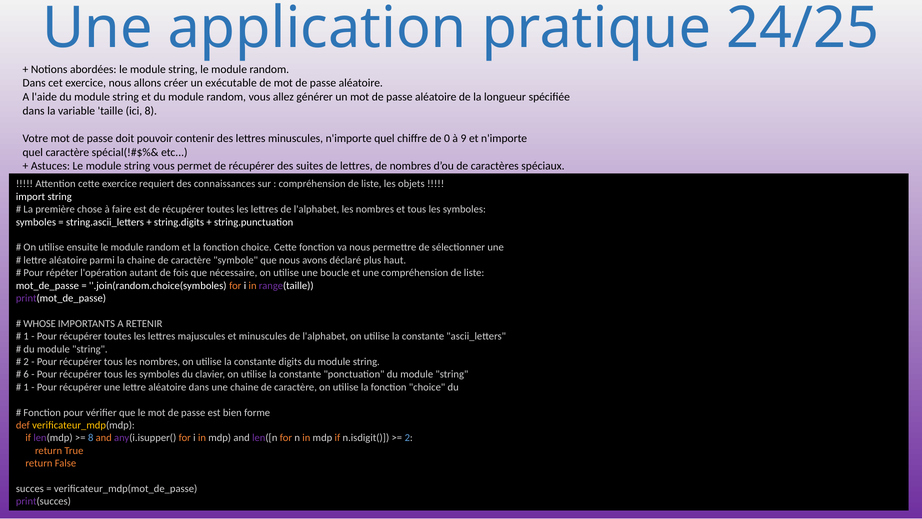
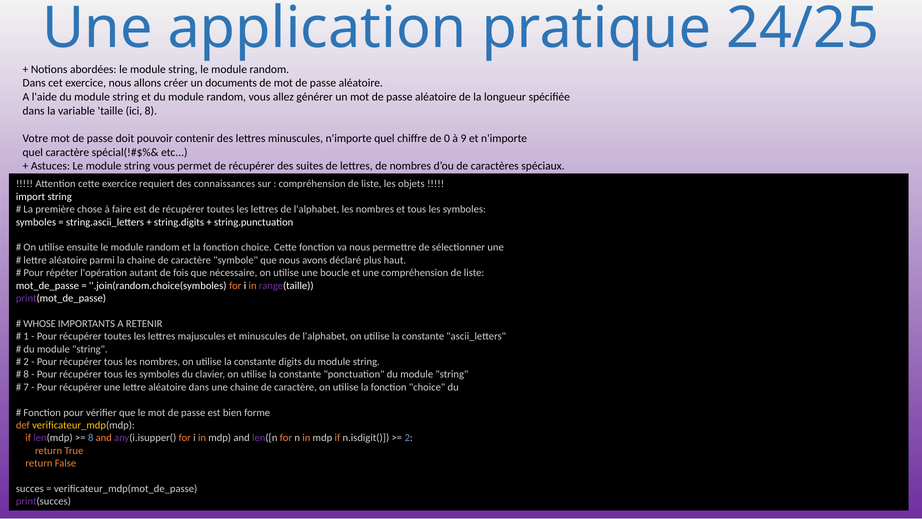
exécutable: exécutable -> documents (231, 83)
6: 6 -> 8 (26, 374)
1: 1 -> 7 (26, 387)
